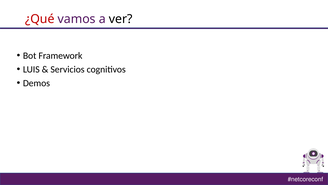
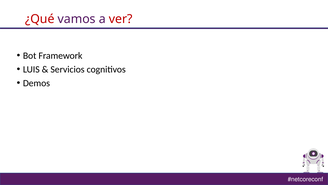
ver colour: black -> red (121, 19)
